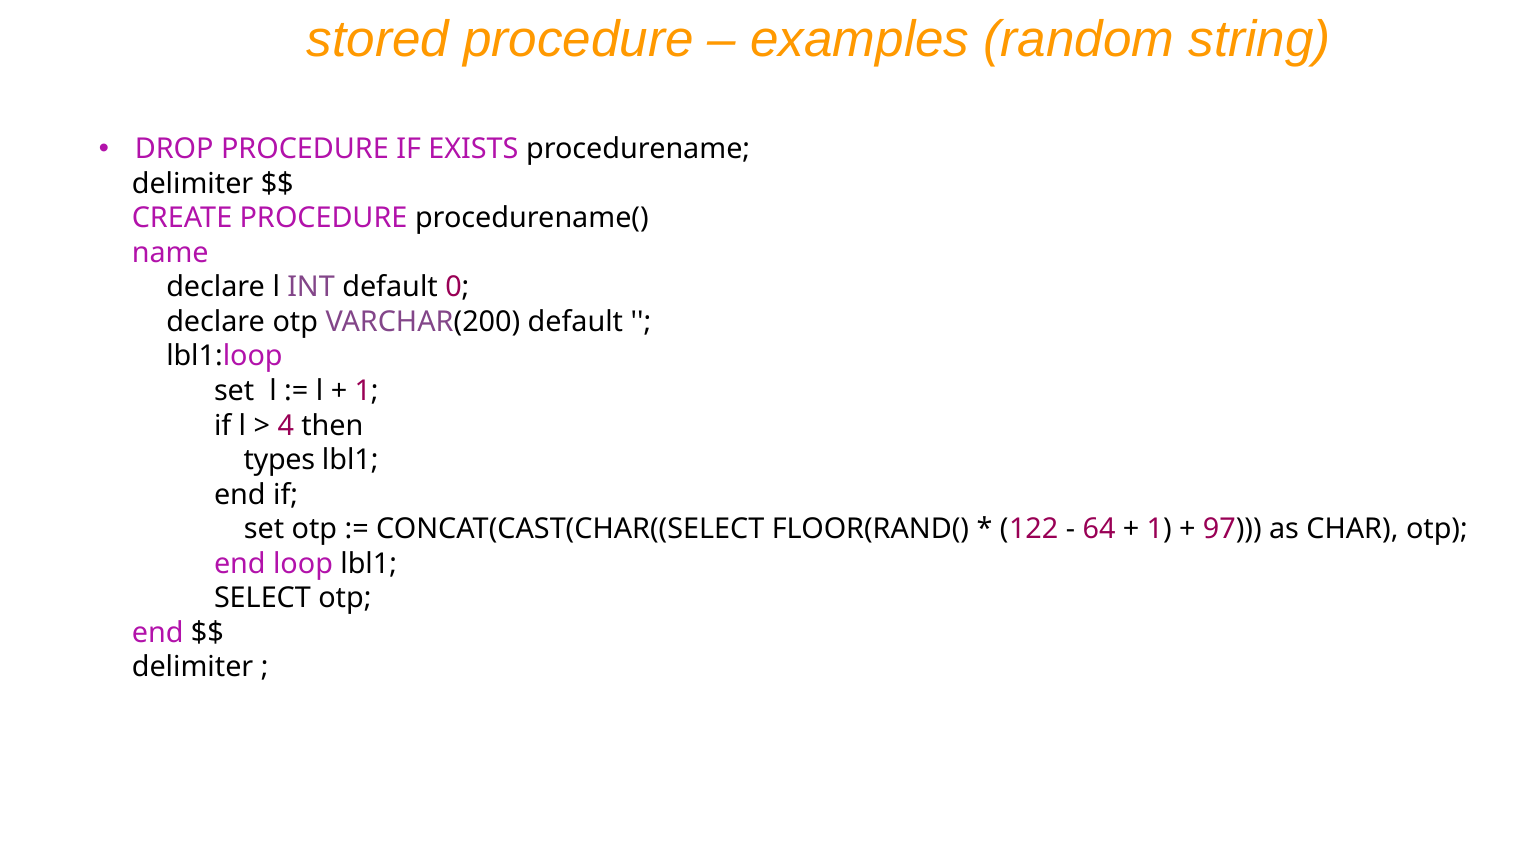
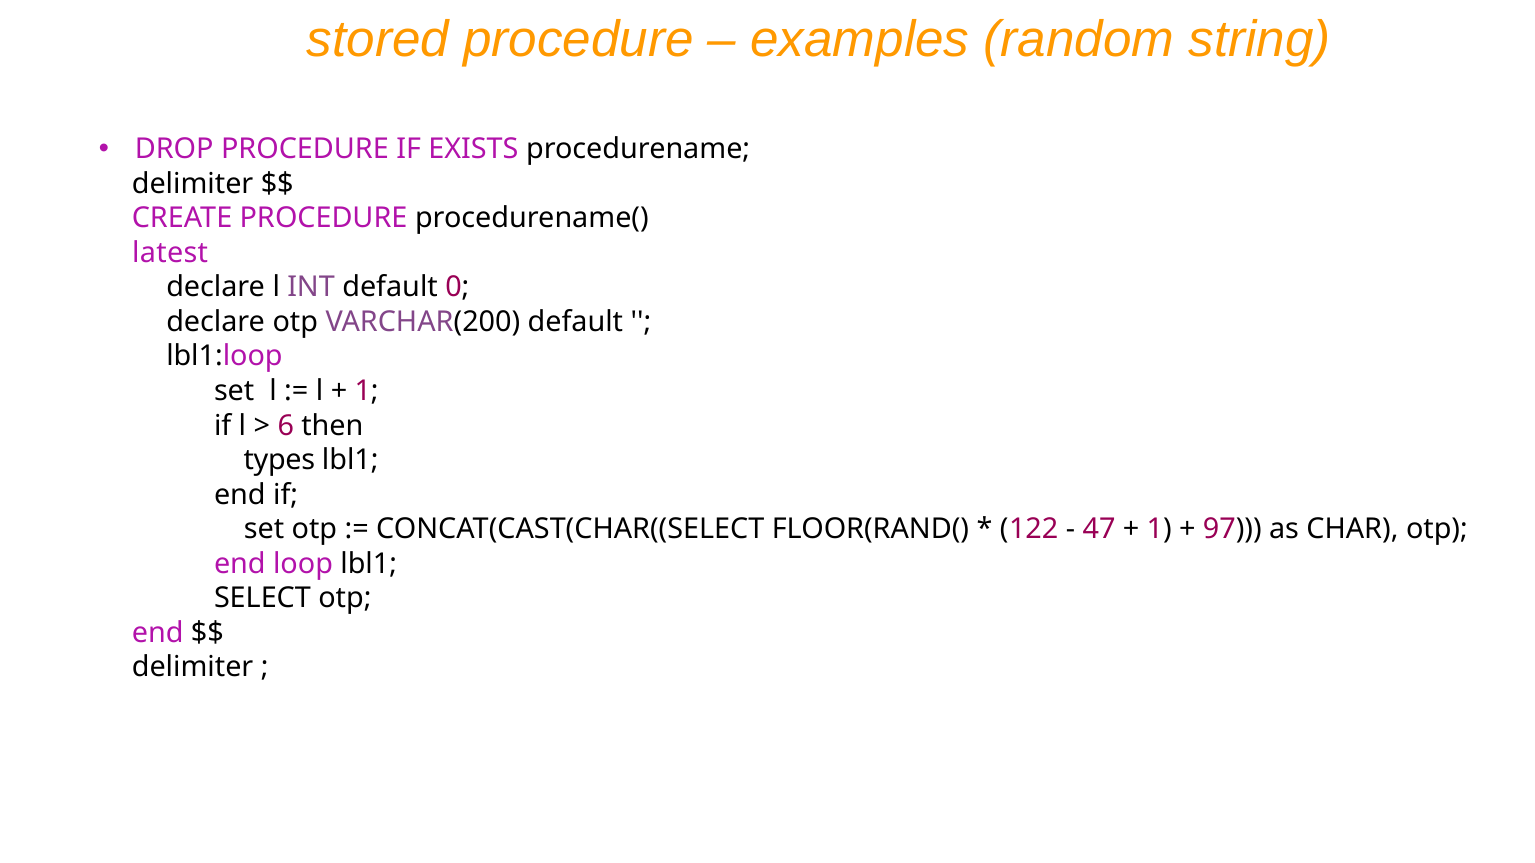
name: name -> latest (170, 253)
4: 4 -> 6 (286, 426)
64: 64 -> 47 (1099, 529)
